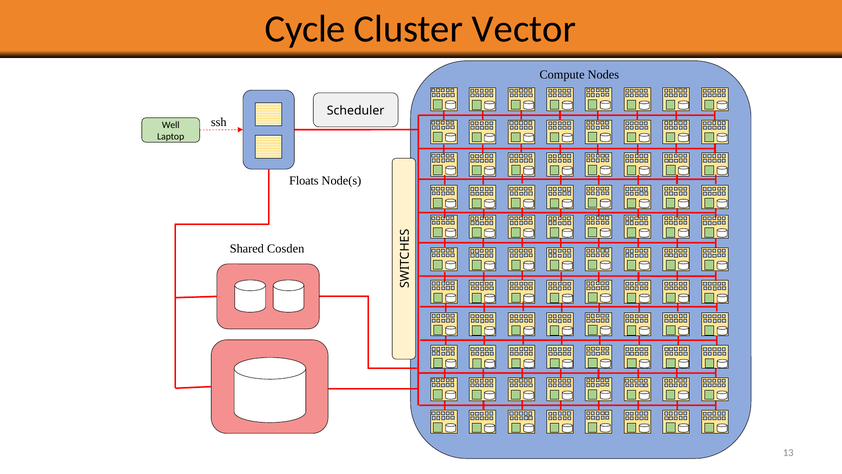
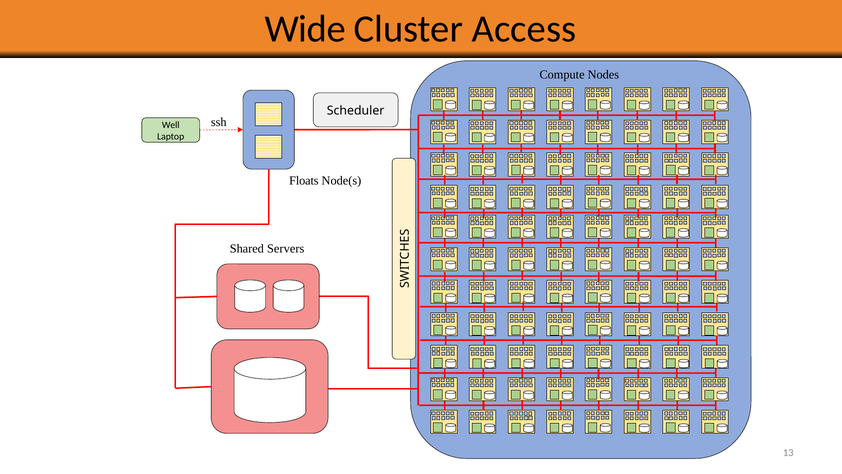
Cycle: Cycle -> Wide (305, 29)
Vector: Vector -> Access (524, 29)
Cosden: Cosden -> Servers (286, 248)
